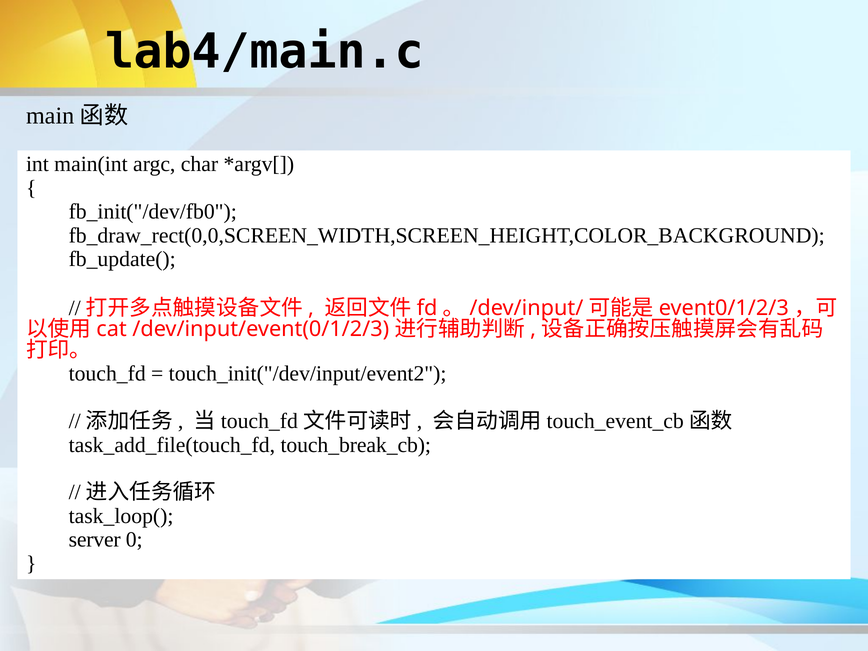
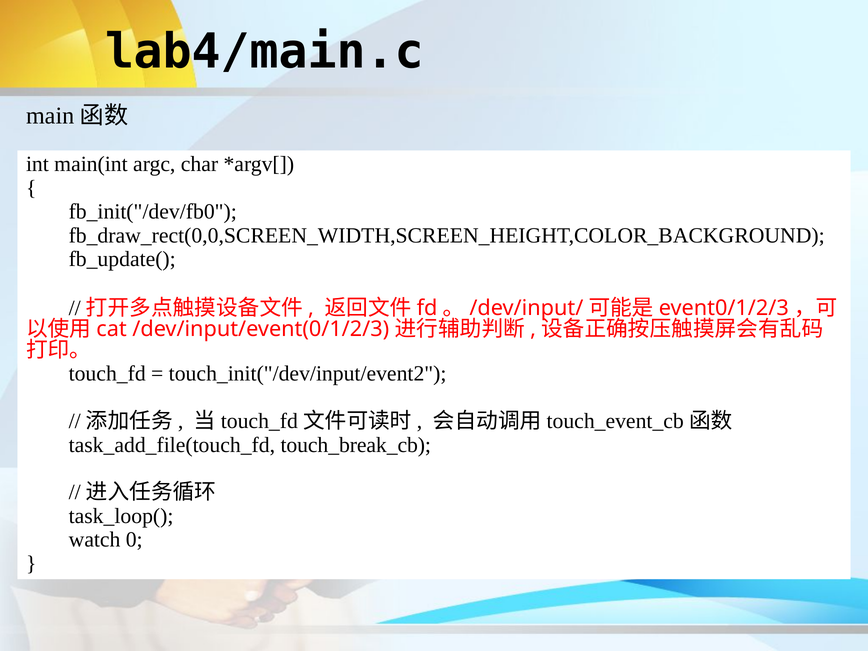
server: server -> watch (95, 540)
